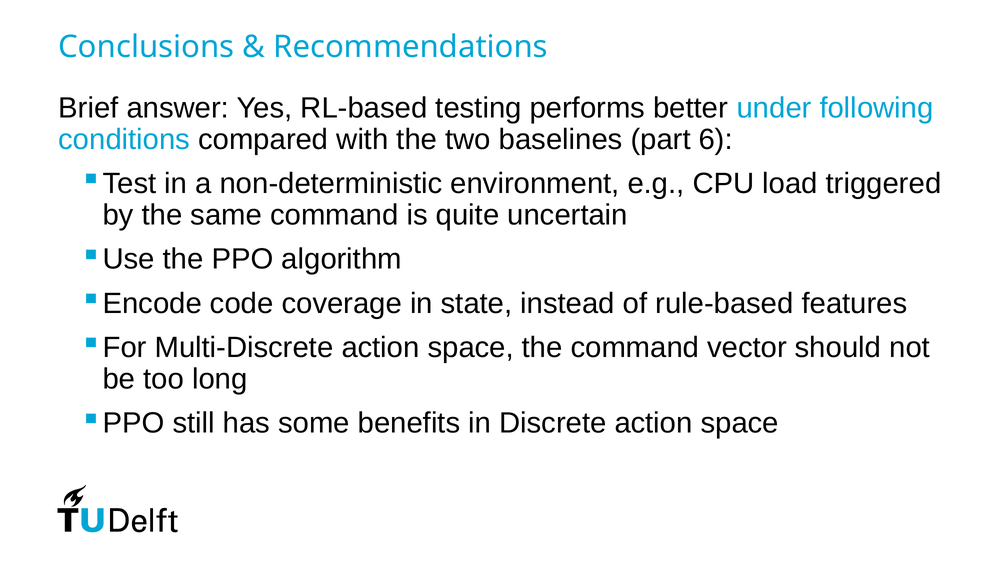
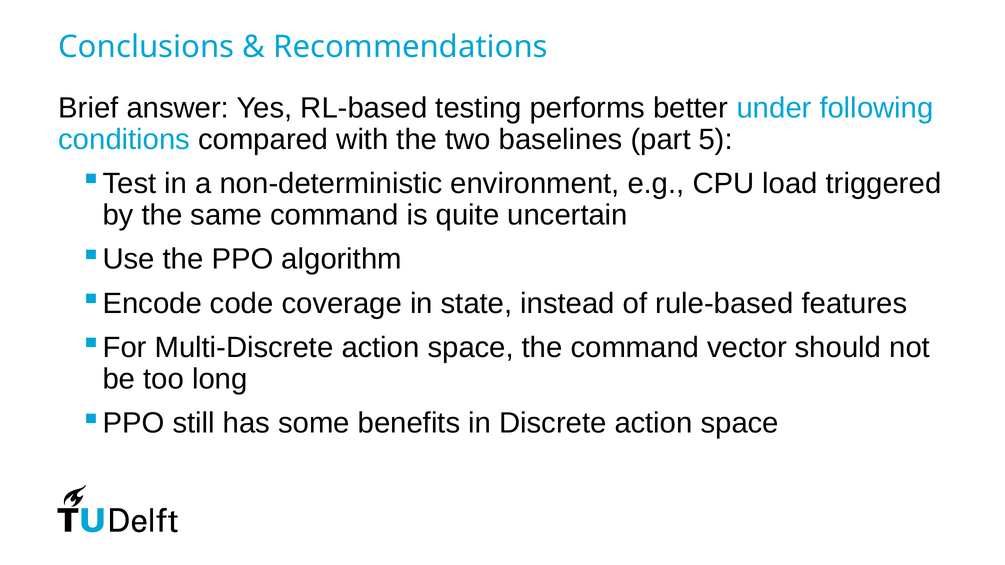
6: 6 -> 5 (716, 140)
